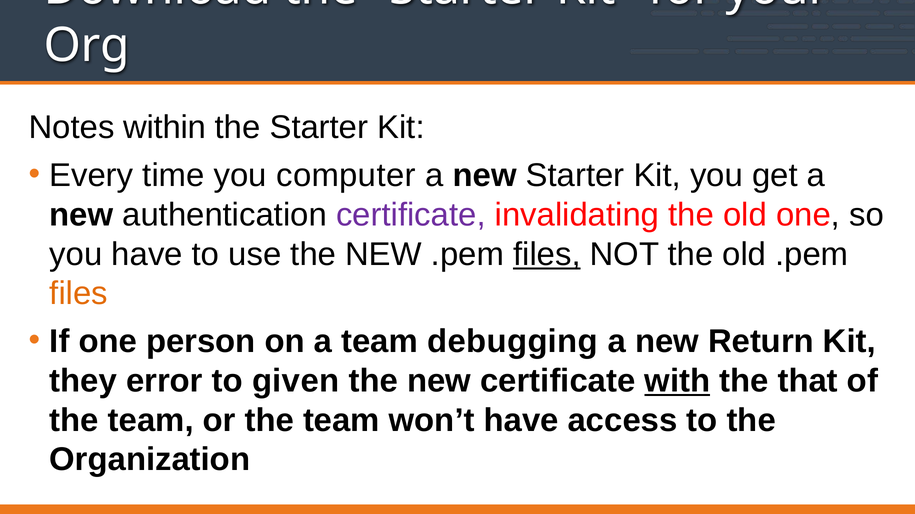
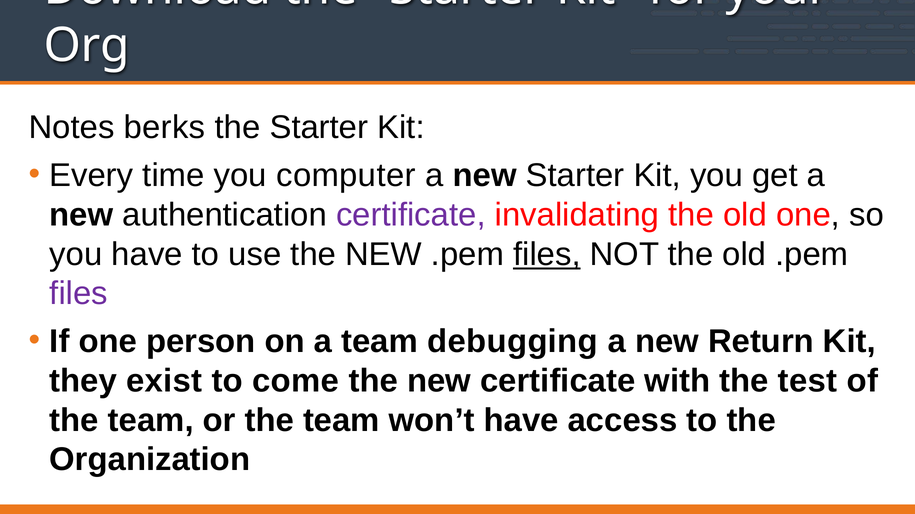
within: within -> berks (164, 128)
files colour: orange -> purple (79, 294)
error: error -> exist (164, 381)
given: given -> come (296, 381)
with underline: present -> none (677, 381)
that: that -> test (808, 381)
